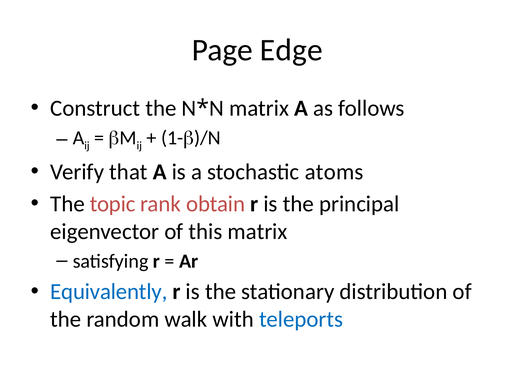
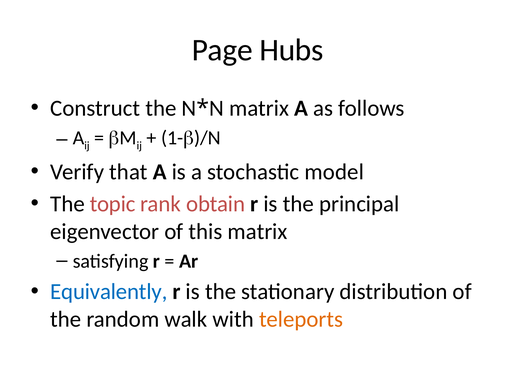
Edge: Edge -> Hubs (292, 50)
atoms: atoms -> model (334, 171)
teleports colour: blue -> orange (301, 319)
